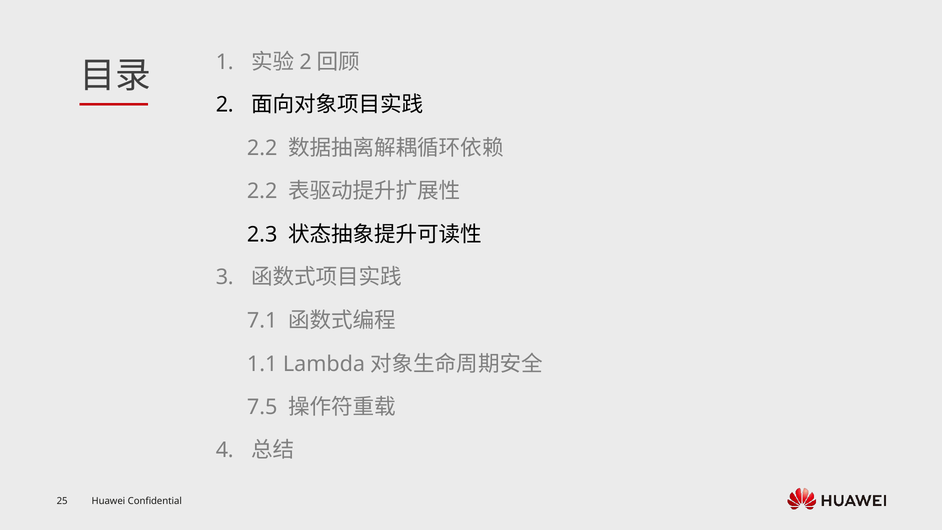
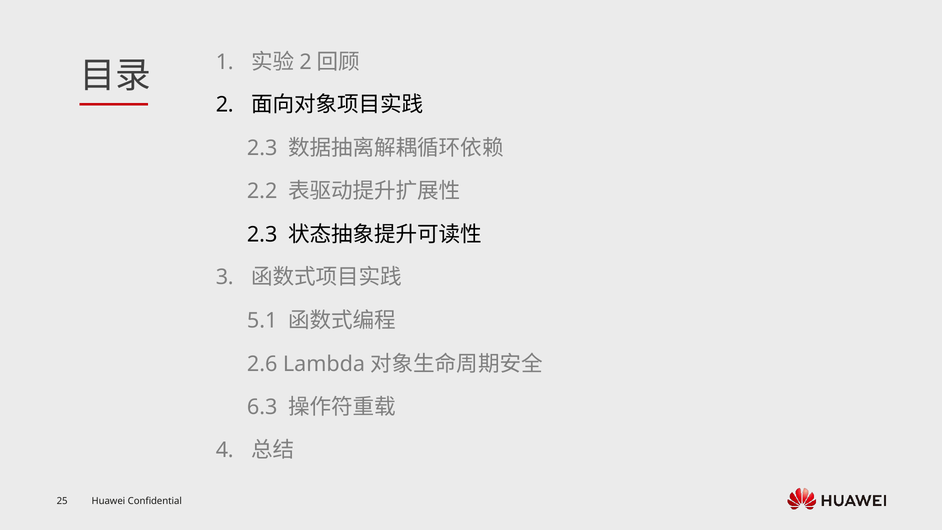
2.2: 2.2 -> 2.3 (262, 148)
7.1: 7.1 -> 5.1 (262, 321)
1.1: 1.1 -> 2.6 (262, 364)
7.5: 7.5 -> 6.3 (262, 407)
